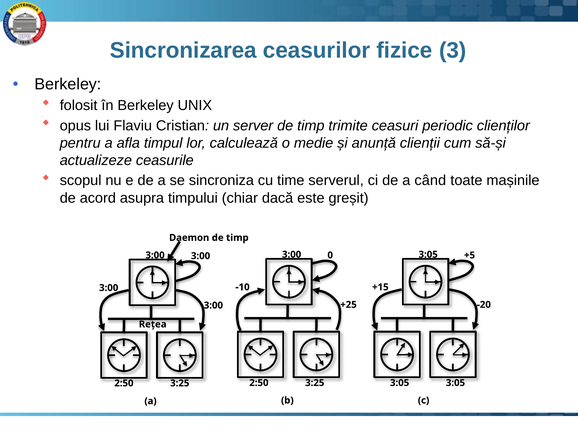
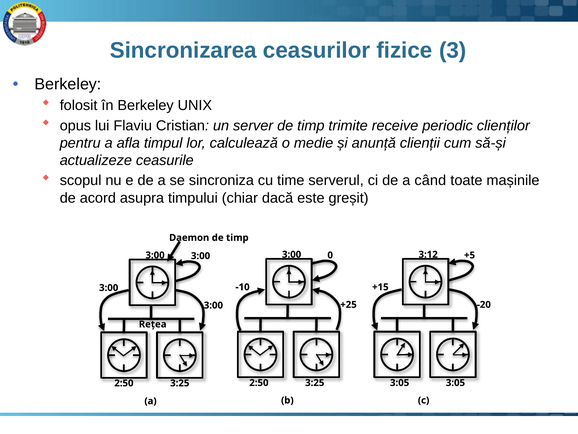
ceasuri: ceasuri -> receive (395, 125)
3:05: 3:05 -> 3:12 (428, 254)
